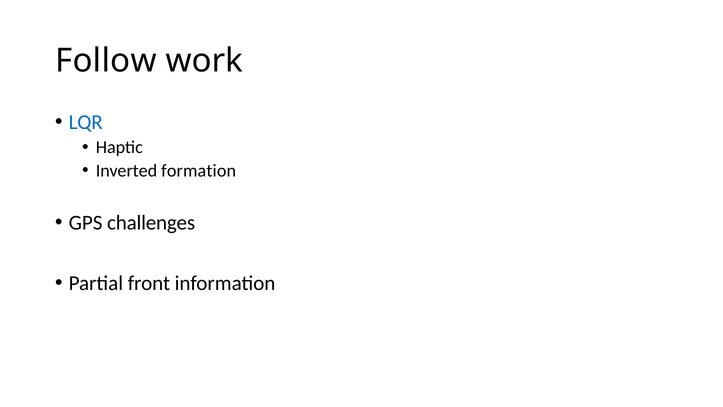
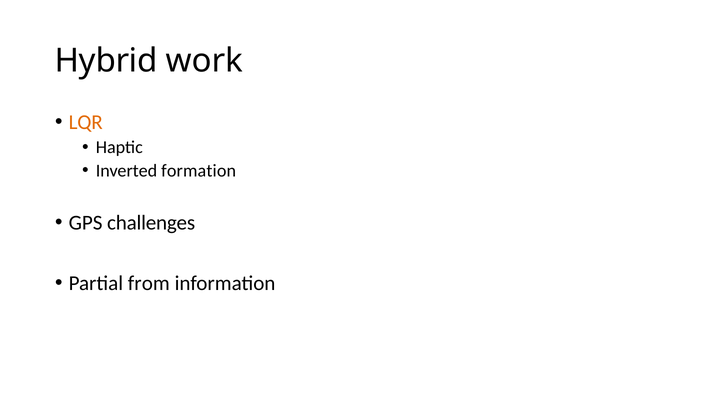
Follow: Follow -> Hybrid (106, 61)
LQR colour: blue -> orange (86, 122)
front: front -> from (149, 283)
